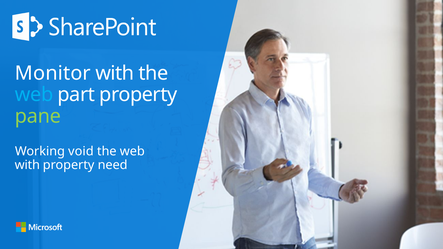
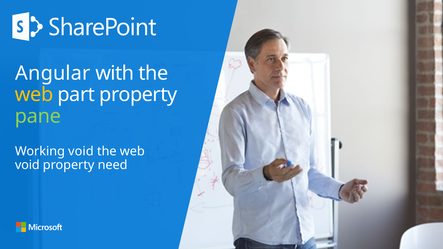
Monitor: Monitor -> Angular (53, 73)
web colour: light blue -> yellow (34, 95)
with: with -> void (27, 165)
